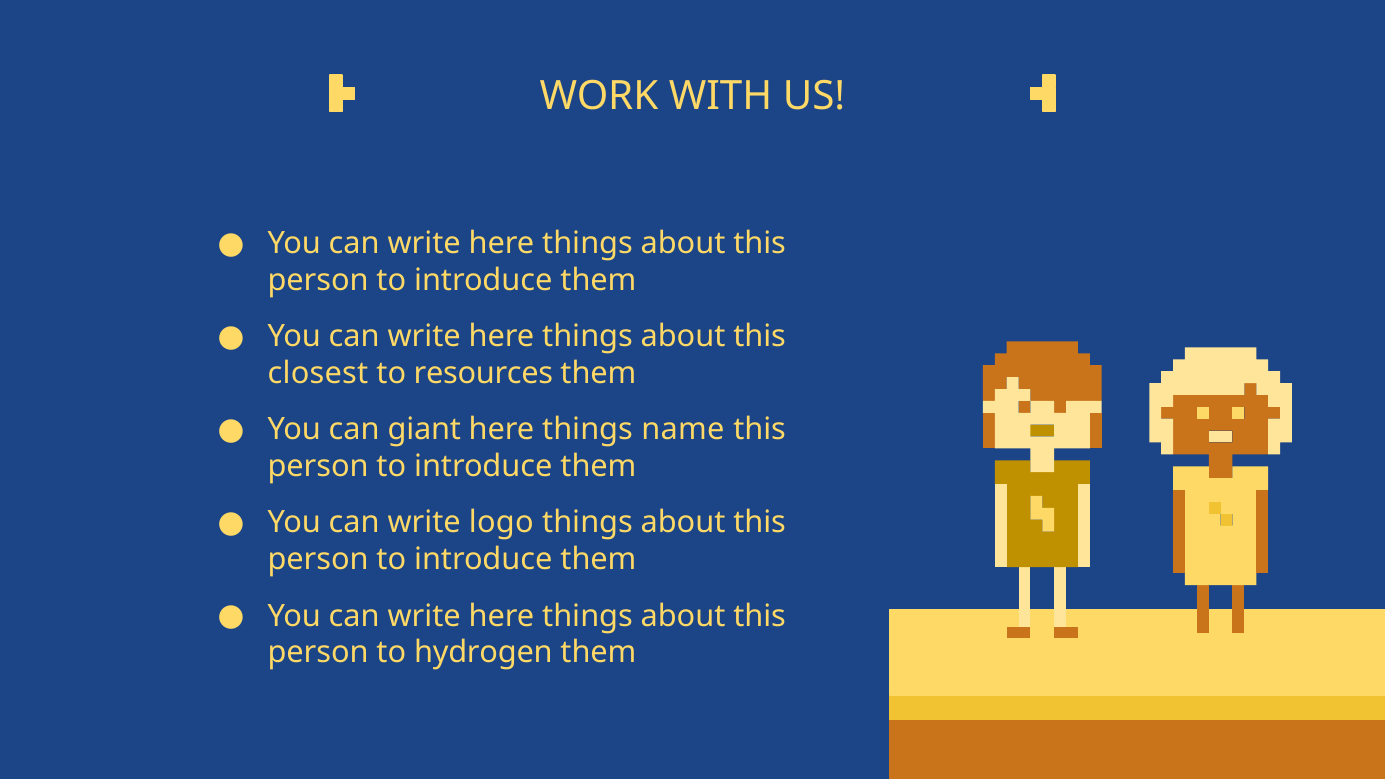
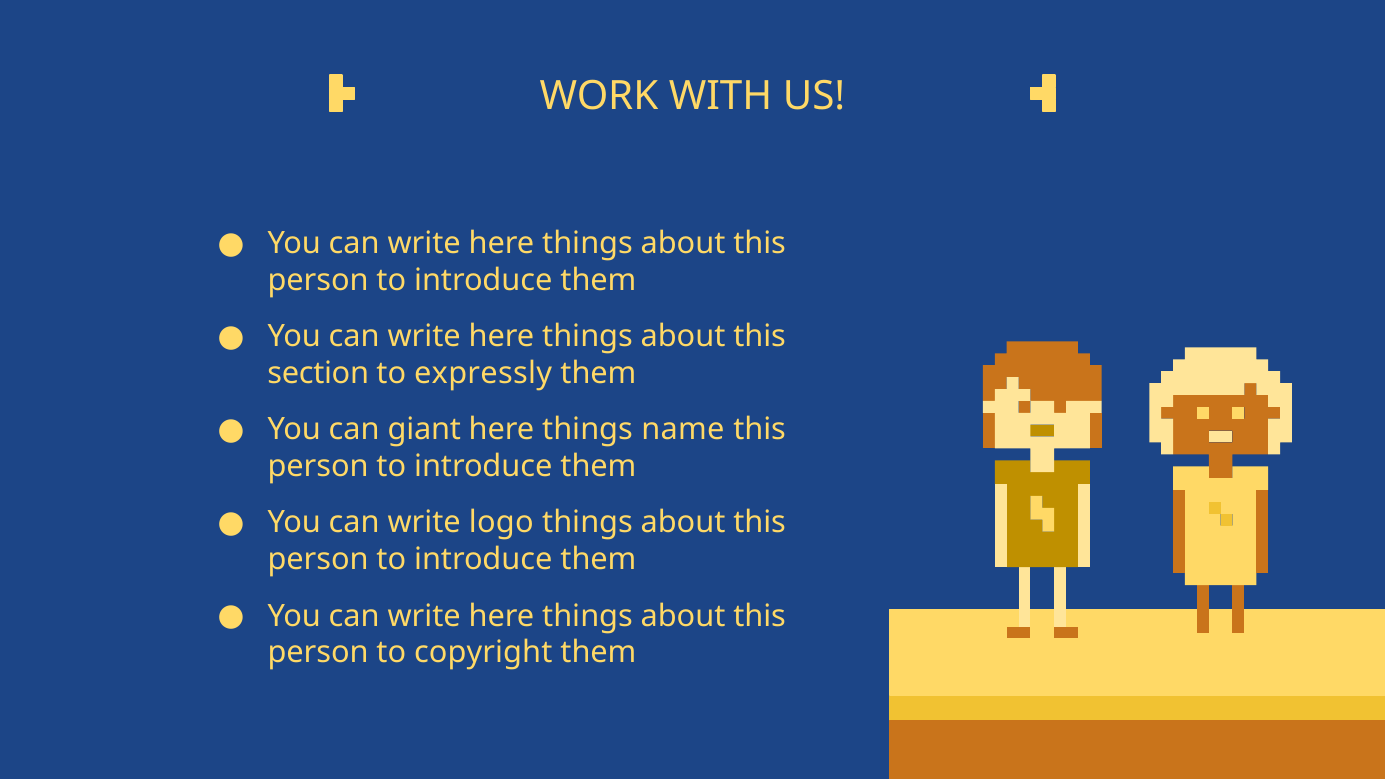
closest: closest -> section (318, 374)
resources: resources -> expressly (483, 374)
hydrogen: hydrogen -> copyright (483, 653)
